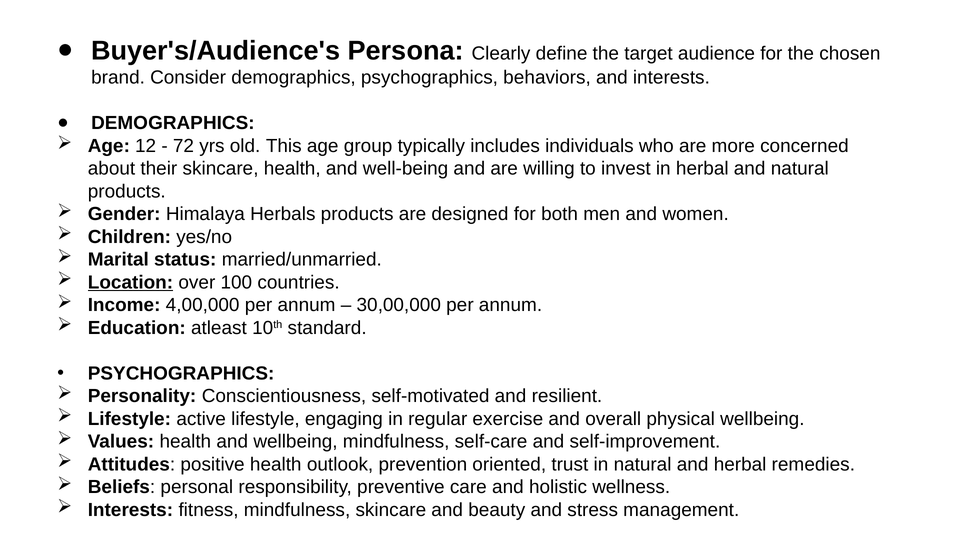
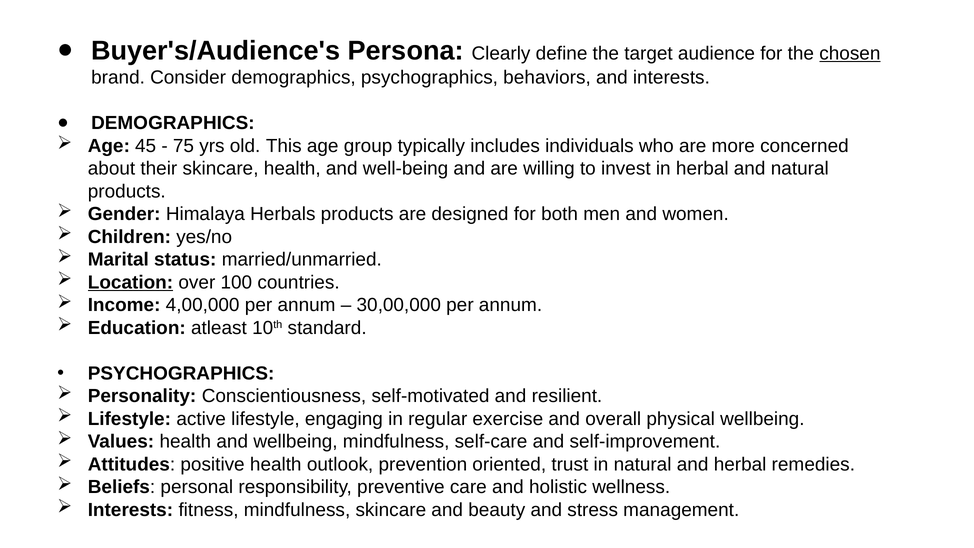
chosen underline: none -> present (850, 53)
12: 12 -> 45 (146, 146)
72: 72 -> 75 (183, 146)
